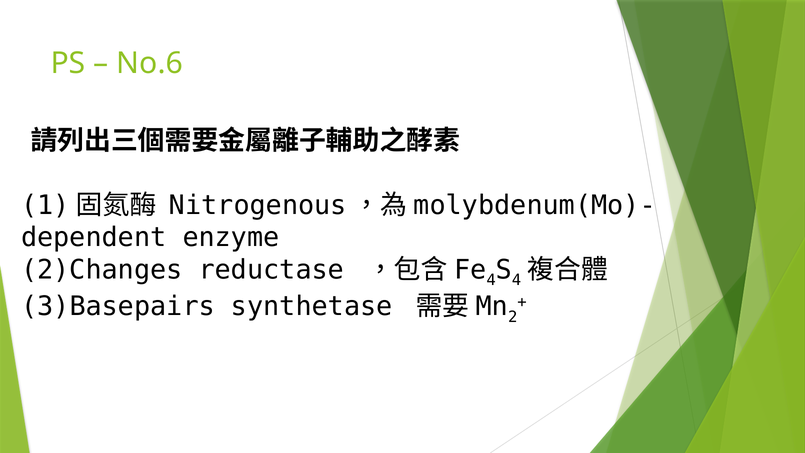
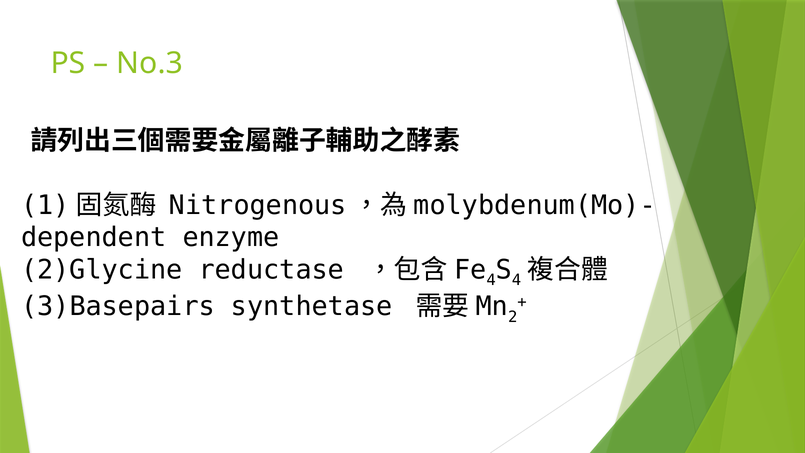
No.6: No.6 -> No.3 (150, 63)
2)Changes: 2)Changes -> 2)Glycine (102, 270)
